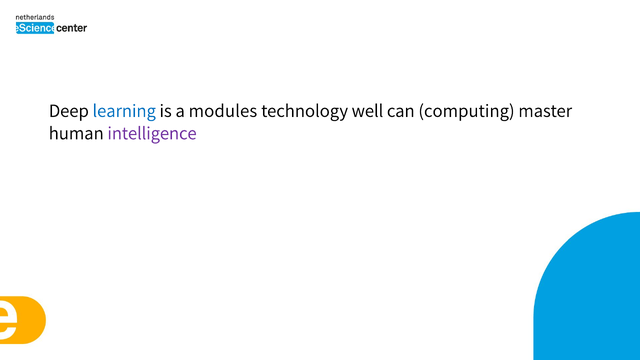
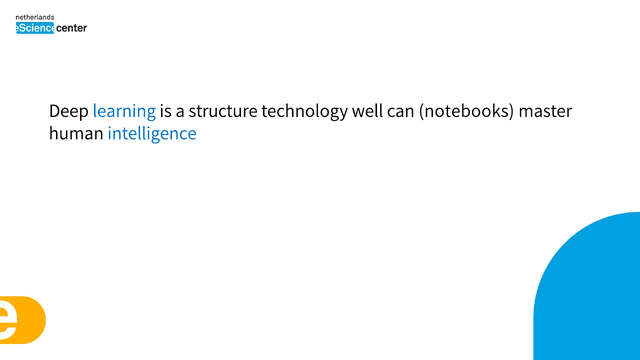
modules: modules -> structure (223, 111)
computing: computing -> notebooks (466, 111)
intelligence colour: purple -> blue (152, 133)
